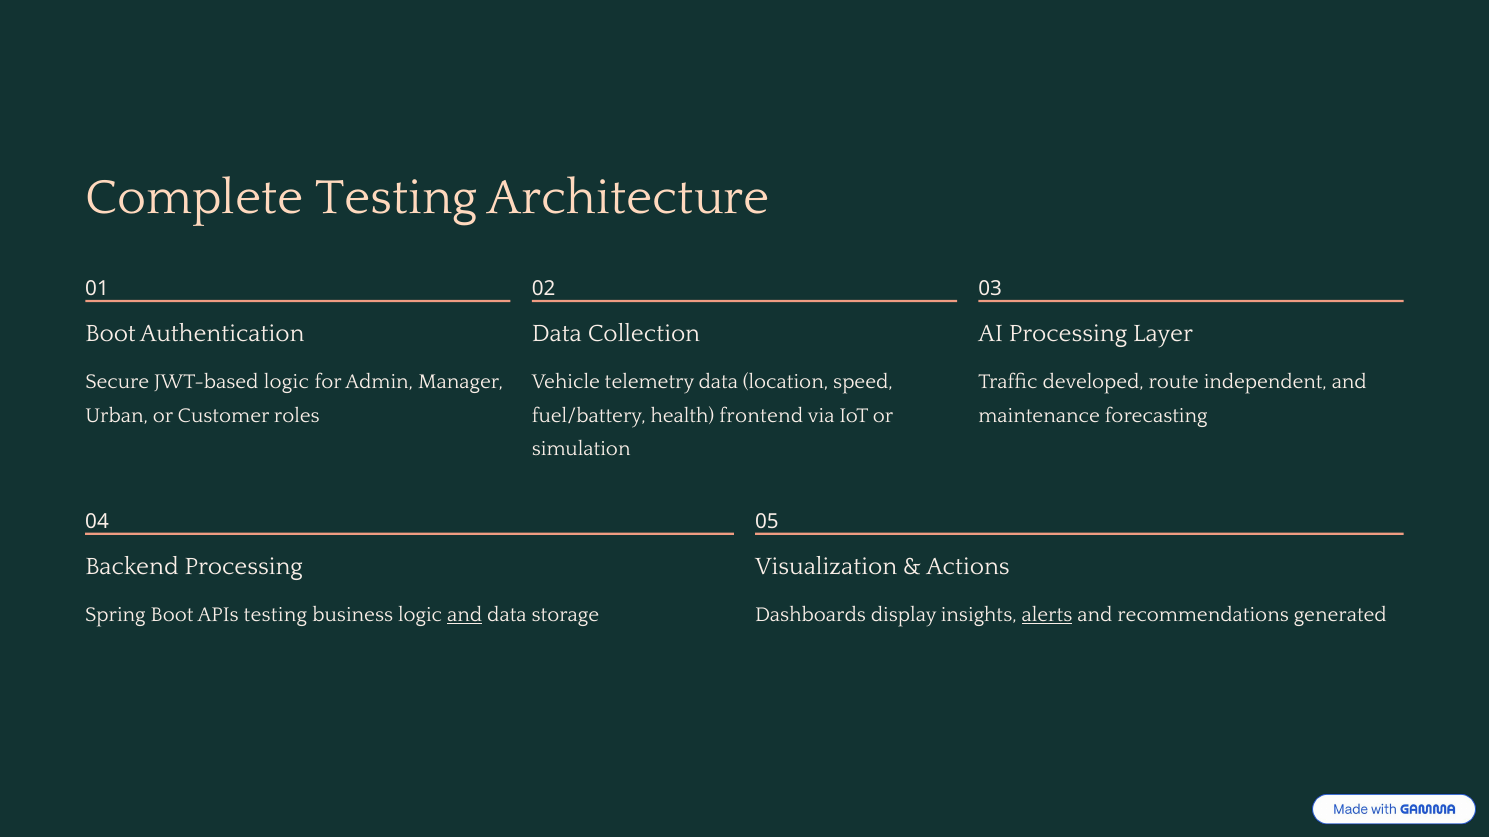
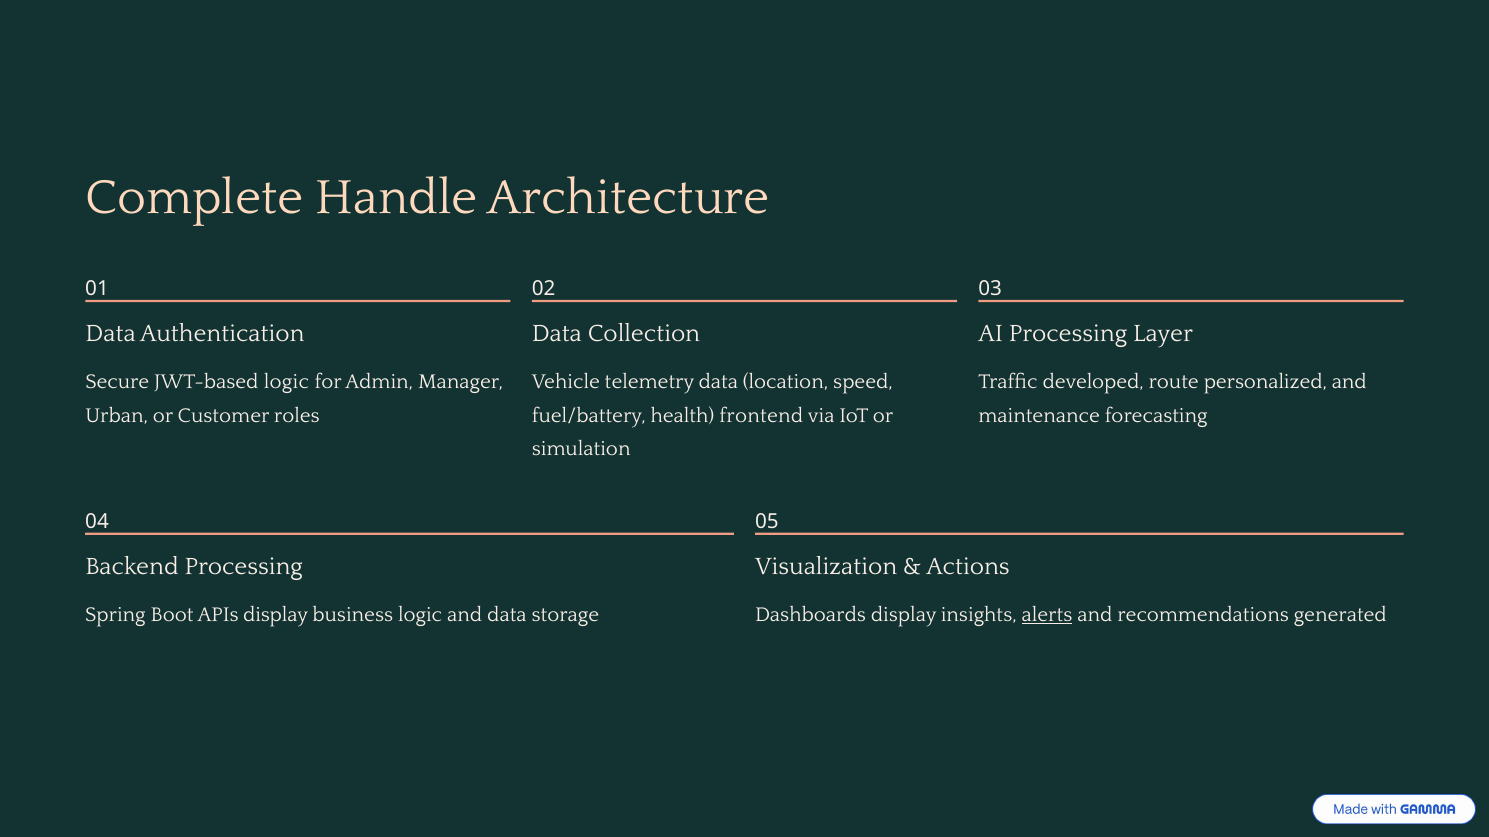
Complete Testing: Testing -> Handle (397, 197)
Boot: Boot -> Data (111, 333)
independent: independent -> personalized (1265, 382)
APIs testing: testing -> display (276, 615)
and underline: present -> none (465, 615)
